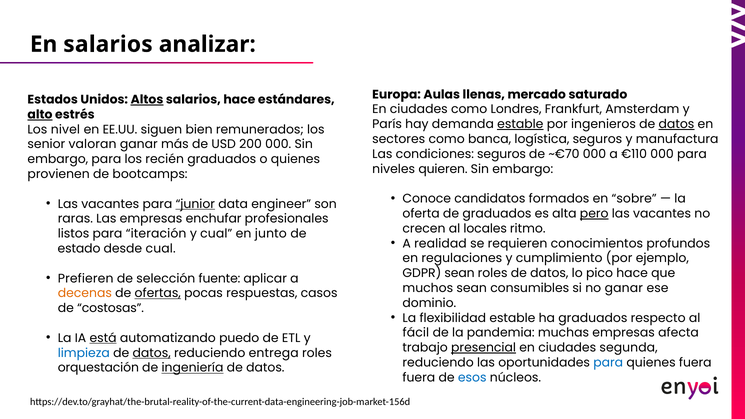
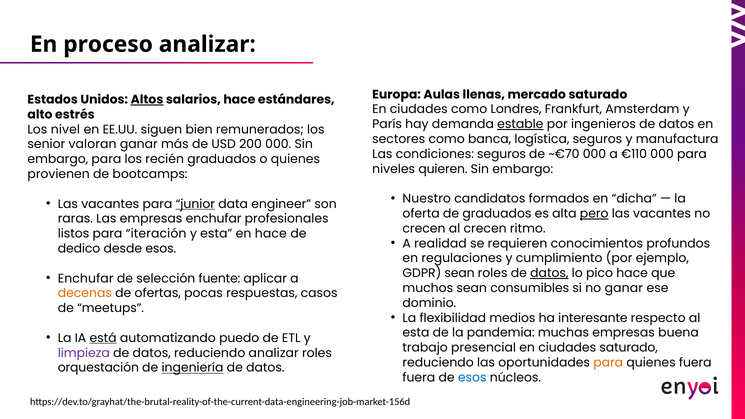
En salarios: salarios -> proceso (108, 44)
alto underline: present -> none (40, 115)
datos underline: present -> none (676, 124)
Conoce: Conoce -> Nuestro (427, 199)
sobre: sobre -> dicha (634, 199)
al locales: locales -> crecen (485, 229)
y cual: cual -> esta (216, 234)
en junto: junto -> hace (271, 234)
estado: estado -> dedico (79, 249)
desde cual: cual -> esos (161, 249)
Prefieren: Prefieren -> Enchufar (86, 278)
datos underline: none -> present (549, 273)
ofertas underline: present -> none (158, 293)
costosas: costosas -> meetups (111, 308)
flexibilidad estable: estable -> medios (512, 318)
ha graduados: graduados -> interesante (593, 318)
fácil: fácil -> esta (416, 333)
afecta: afecta -> buena (679, 333)
presencial underline: present -> none (484, 348)
ciudades segunda: segunda -> saturado (629, 348)
limpieza colour: blue -> purple (84, 353)
datos underline: present -> none (152, 353)
reduciendo entrega: entrega -> analizar (274, 353)
para colour: blue -> orange (608, 363)
